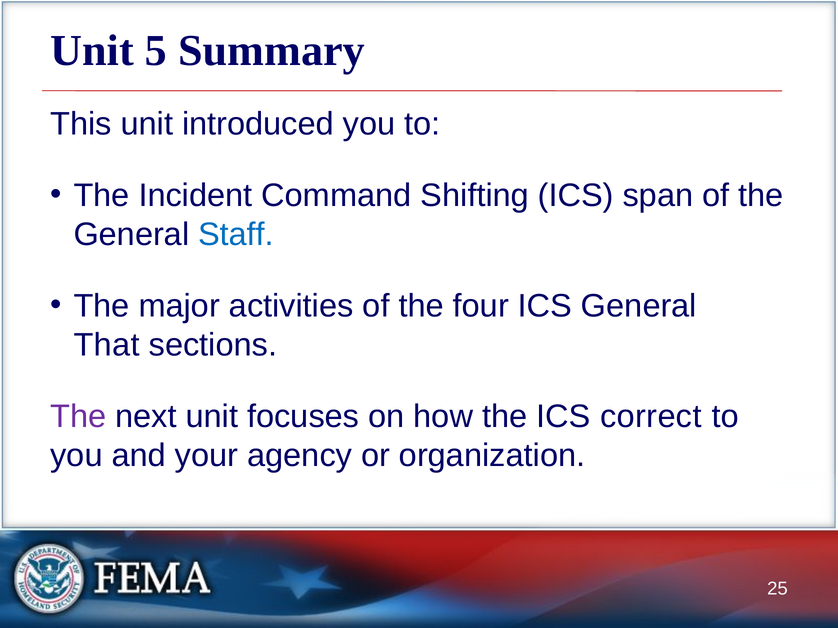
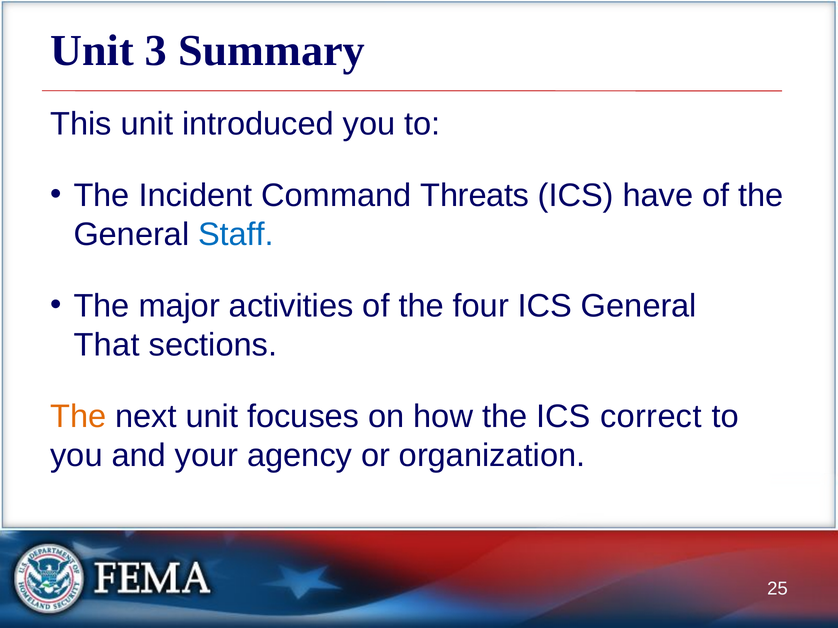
5: 5 -> 3 (156, 51)
Shifting: Shifting -> Threats (475, 196)
span: span -> have (658, 196)
The colour: purple -> orange (78, 417)
